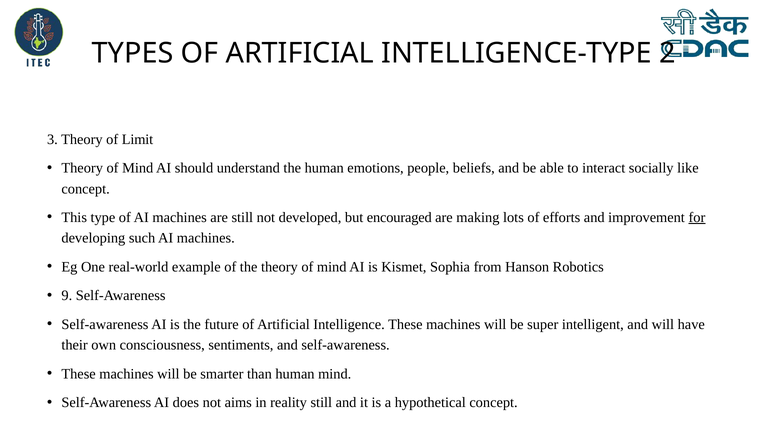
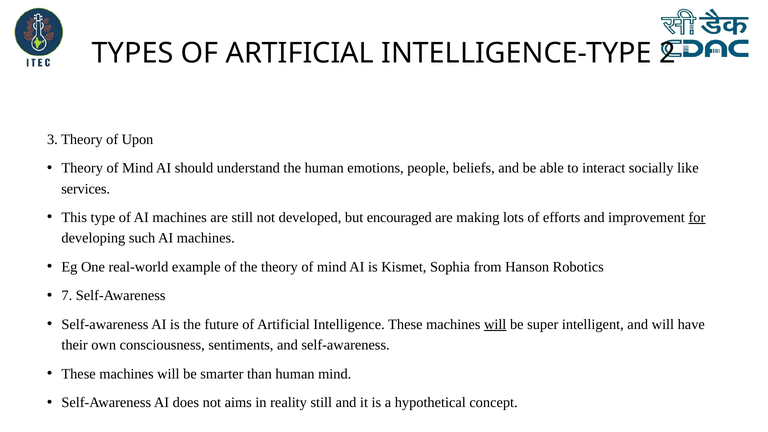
Limit: Limit -> Upon (137, 139)
concept: concept -> services (86, 189)
9: 9 -> 7 (67, 296)
will underline: none -> present (495, 324)
